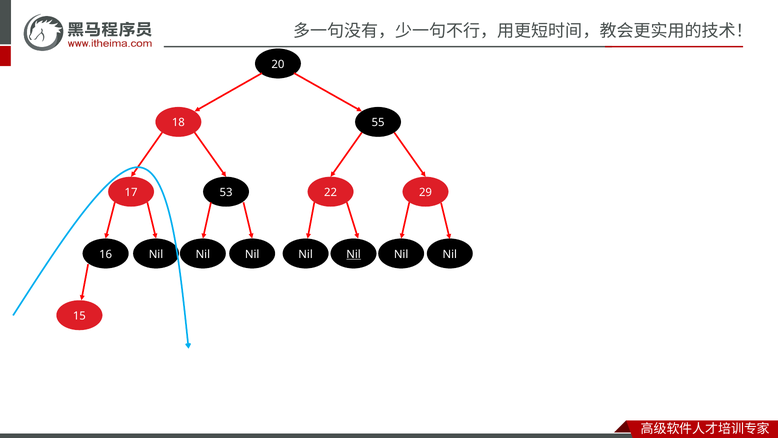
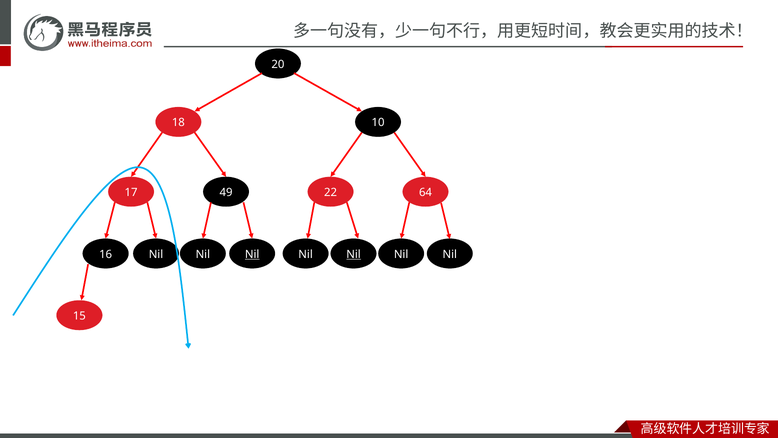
55: 55 -> 10 (378, 123)
53: 53 -> 49 (226, 192)
29: 29 -> 64 (426, 192)
Nil underline: none -> present (252, 254)
